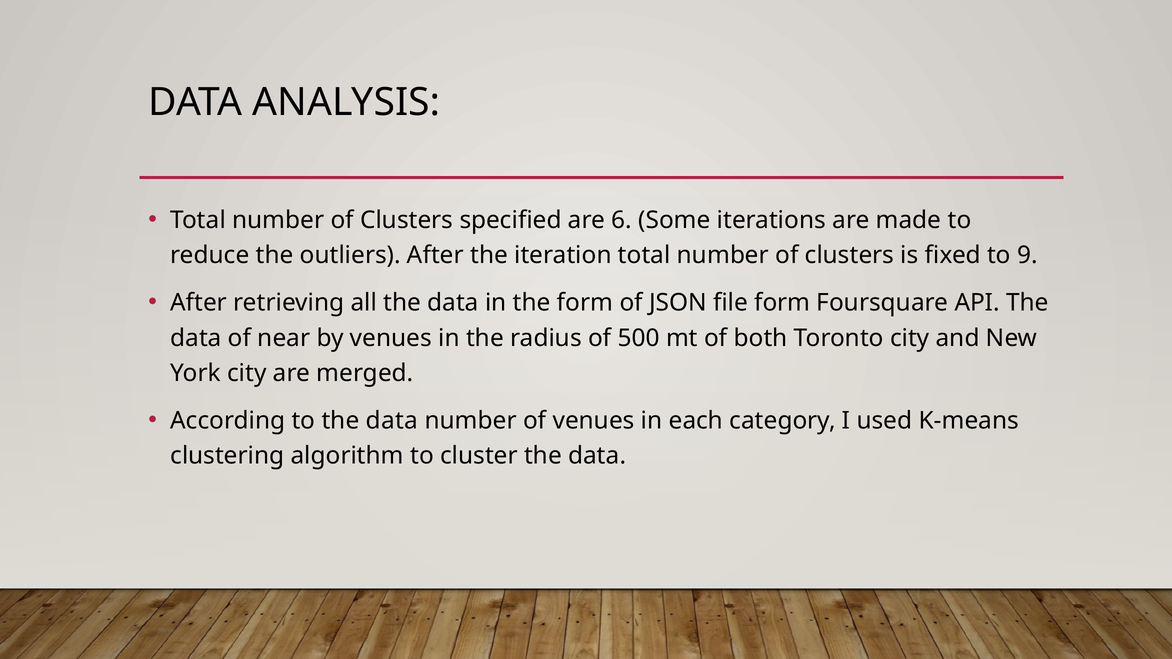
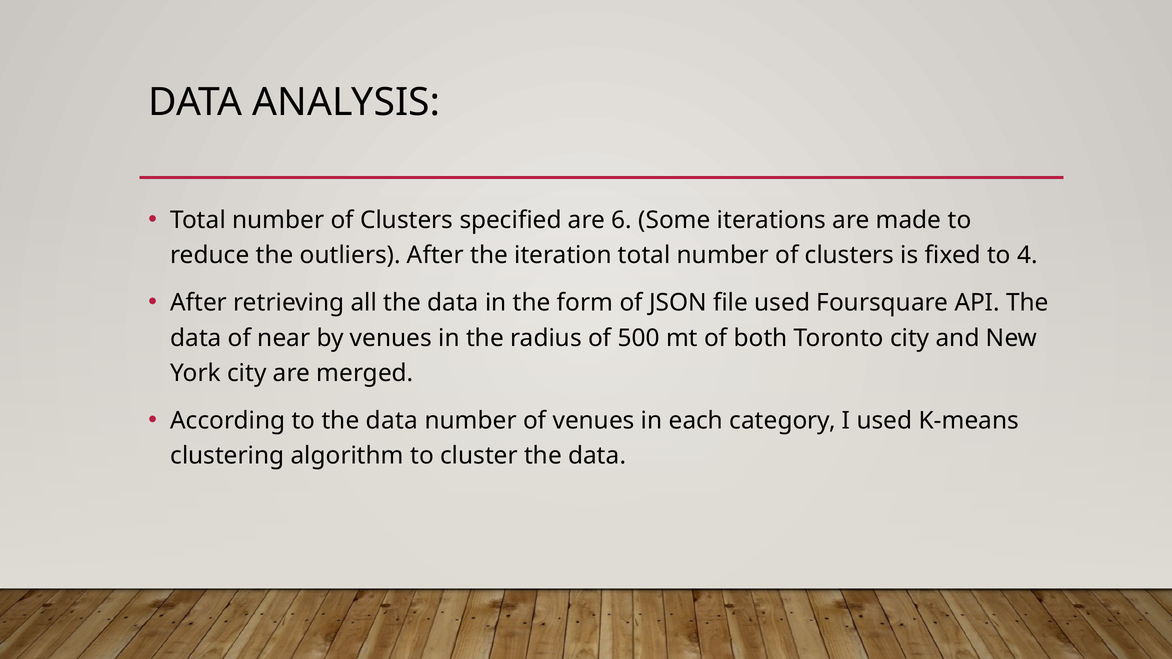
9: 9 -> 4 (1027, 256)
file form: form -> used (782, 303)
